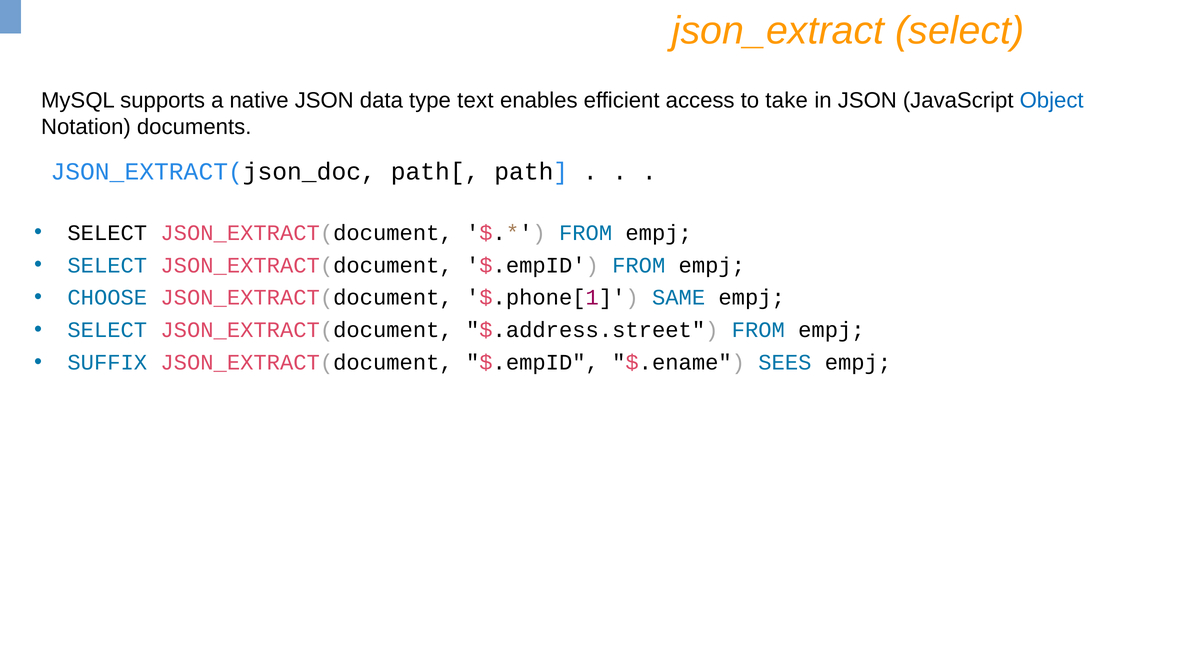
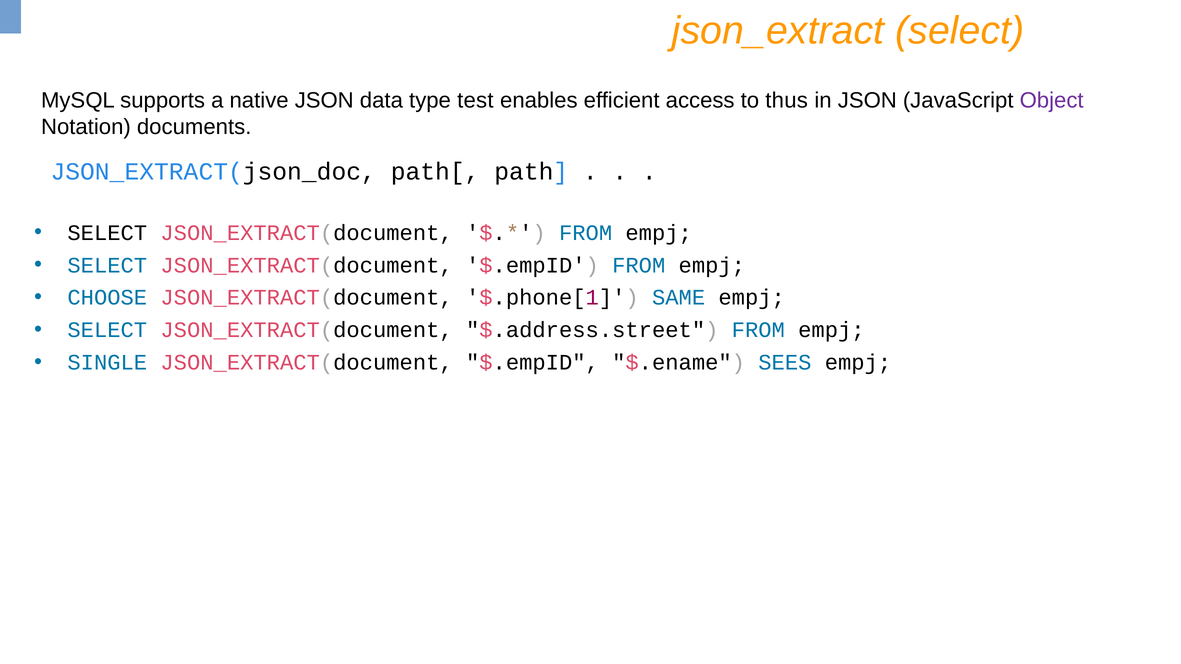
text: text -> test (475, 100)
take: take -> thus (787, 100)
Object colour: blue -> purple (1052, 100)
SUFFIX: SUFFIX -> SINGLE (107, 363)
